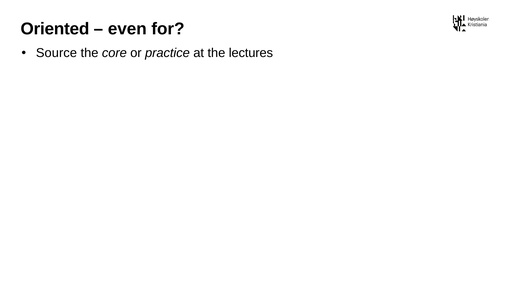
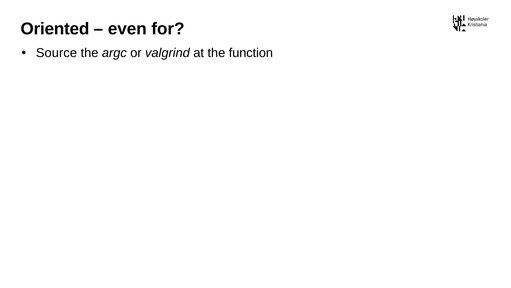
core: core -> argc (114, 53)
practice: practice -> valgrind (167, 53)
lectures: lectures -> function (251, 53)
